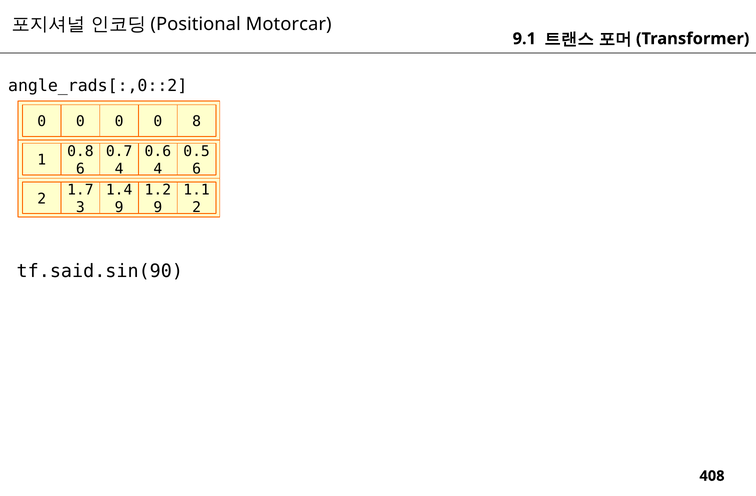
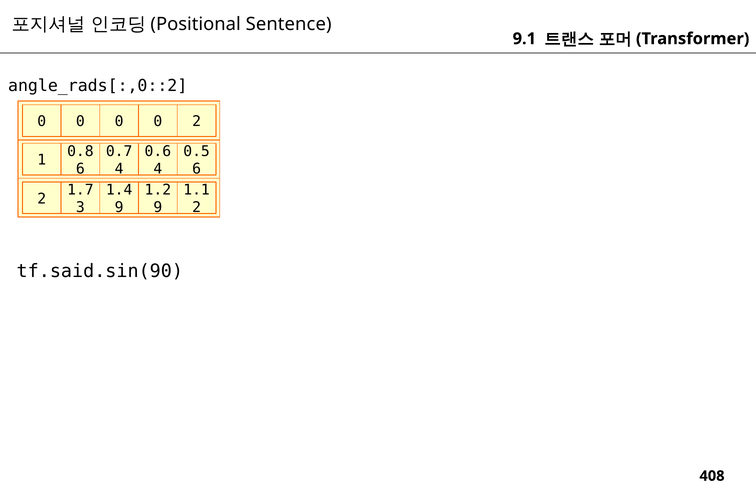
Motorcar: Motorcar -> Sentence (289, 24)
0 8: 8 -> 2 (197, 122)
